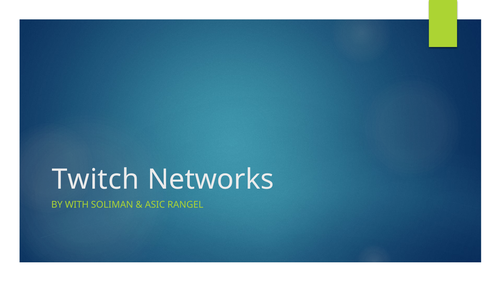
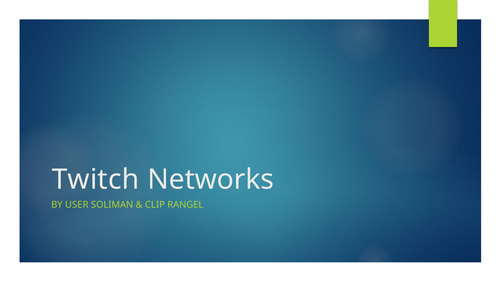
WITH: WITH -> USER (77, 204)
ASIC: ASIC -> CLIP (155, 204)
